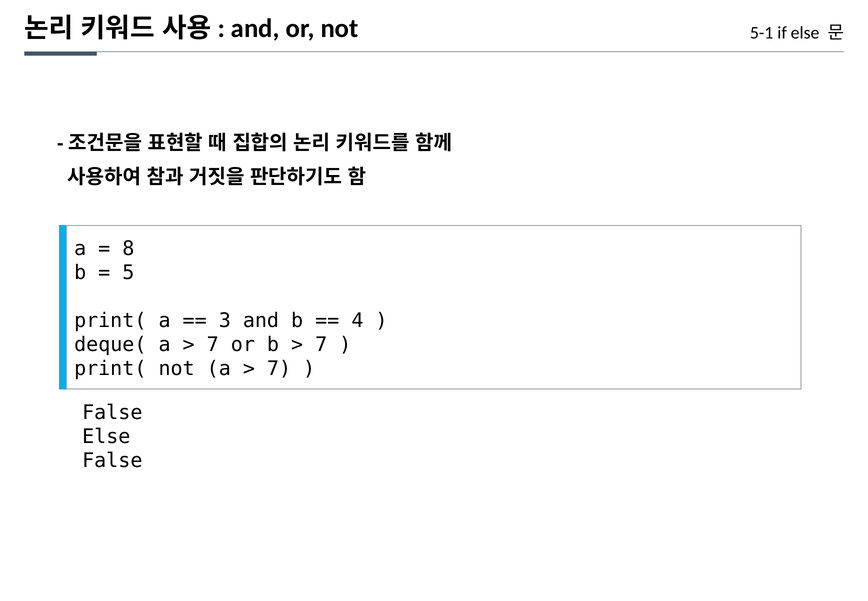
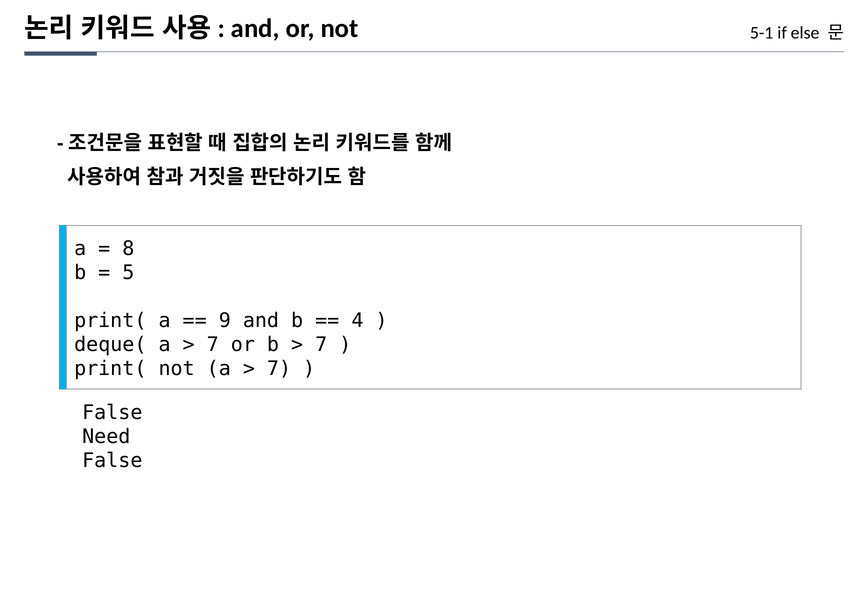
3: 3 -> 9 (225, 321)
Else: Else -> Need (106, 437)
